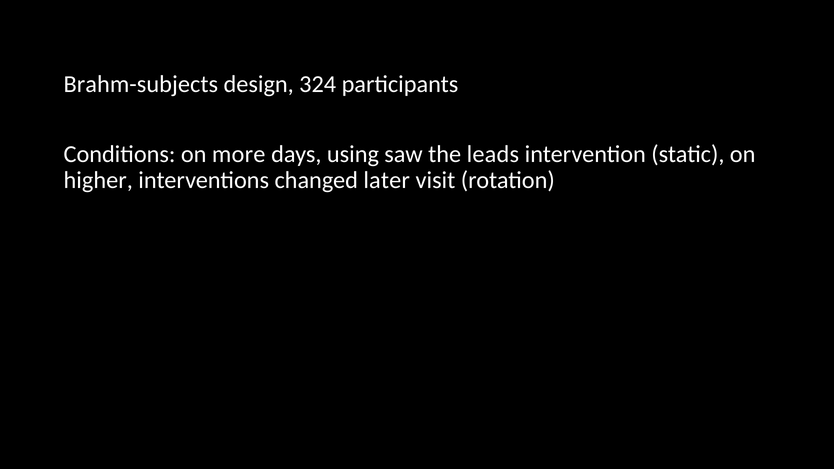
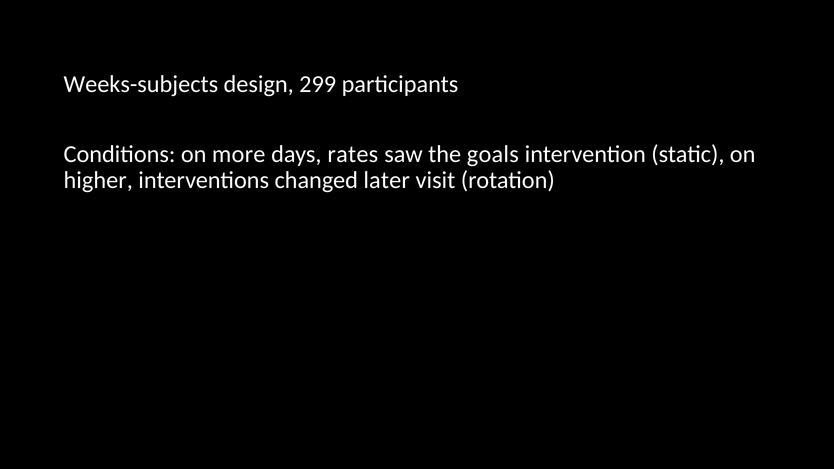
Brahm-subjects: Brahm-subjects -> Weeks-subjects (141, 84)
324: 324 -> 299 (318, 84)
using: using -> rates (353, 154)
leads: leads -> goals (493, 154)
